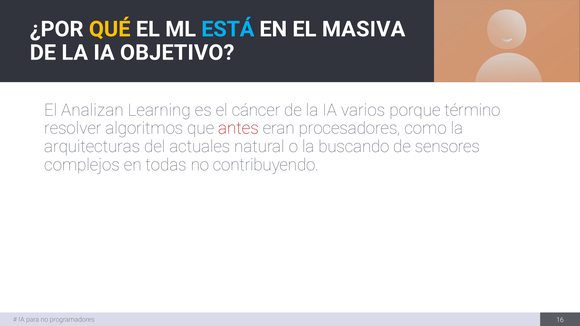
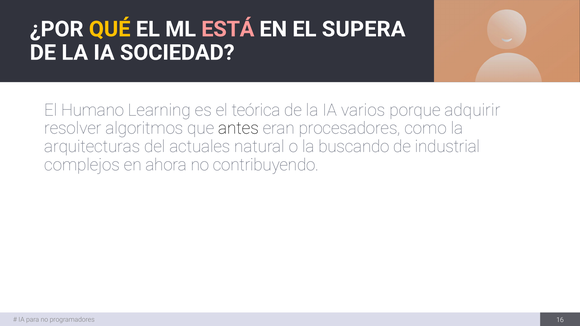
ESTÁ colour: light blue -> pink (228, 29)
MASIVA: MASIVA -> SUPERA (364, 29)
OBJETIVO: OBJETIVO -> SOCIEDAD (177, 53)
Analizan: Analizan -> Humano (93, 110)
cáncer: cáncer -> teórica (256, 110)
término: término -> adquirir (472, 110)
antes colour: red -> black (239, 128)
sensores: sensores -> industrial (447, 147)
todas: todas -> ahora (166, 165)
